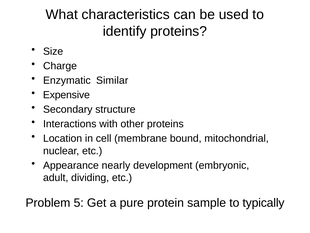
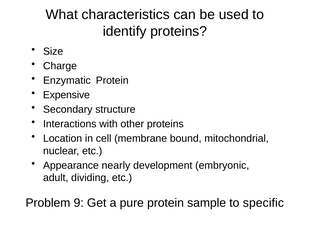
Enzymatic Similar: Similar -> Protein (112, 80)
5: 5 -> 9 (79, 202)
typically: typically -> specific (263, 202)
